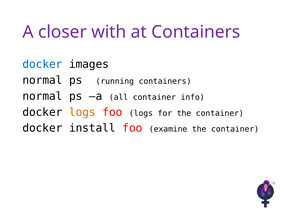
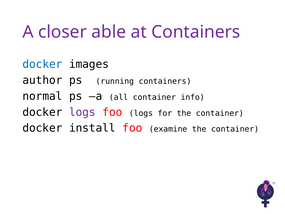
with: with -> able (109, 32)
normal: normal -> author (42, 80)
logs colour: orange -> purple (82, 112)
